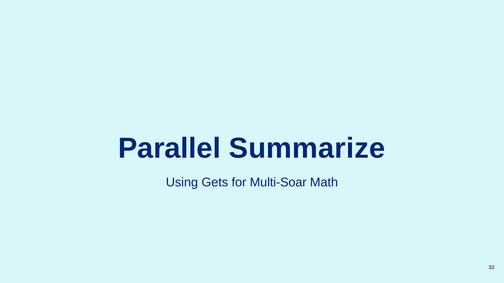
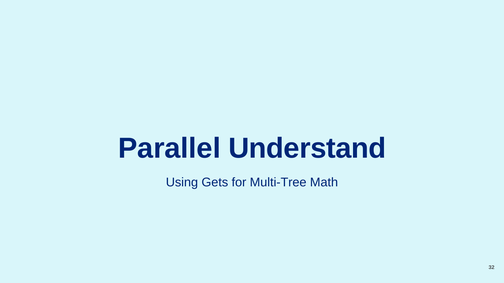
Summarize: Summarize -> Understand (307, 149)
Multi-Soar: Multi-Soar -> Multi-Tree (278, 183)
